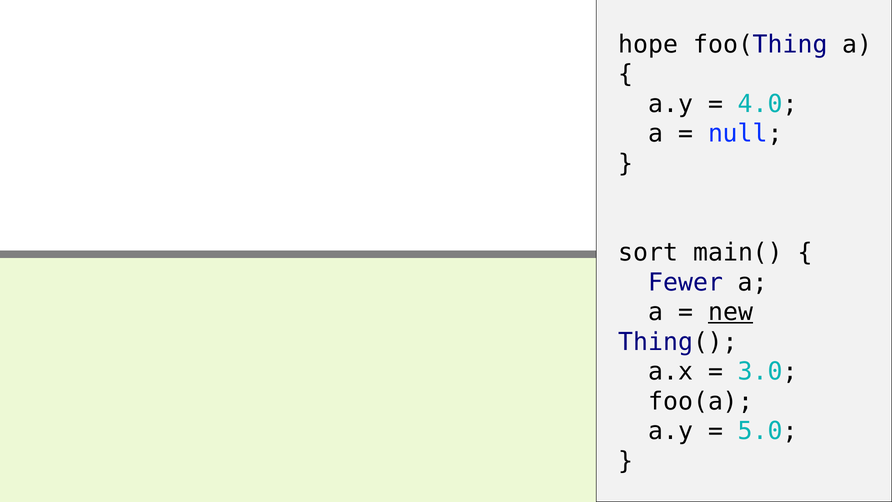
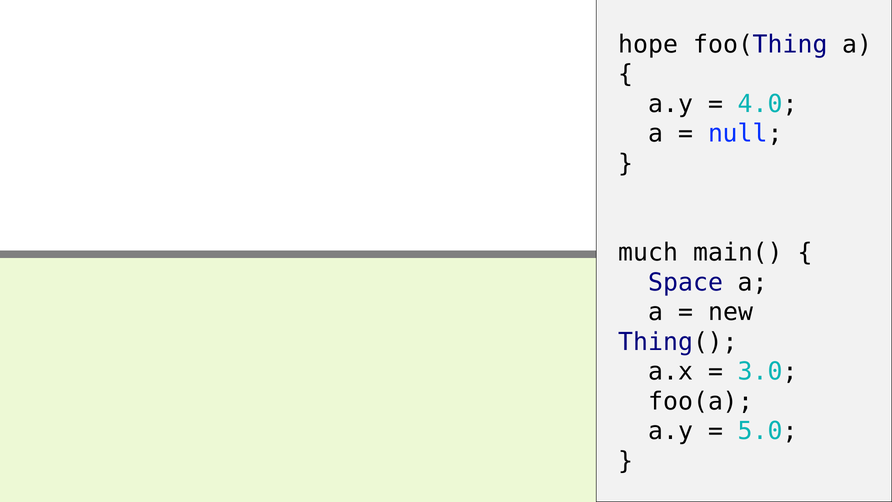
sort: sort -> much (648, 253)
Fewer: Fewer -> Space (686, 282)
new underline: present -> none (731, 312)
